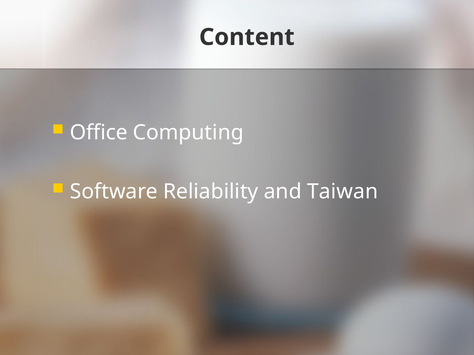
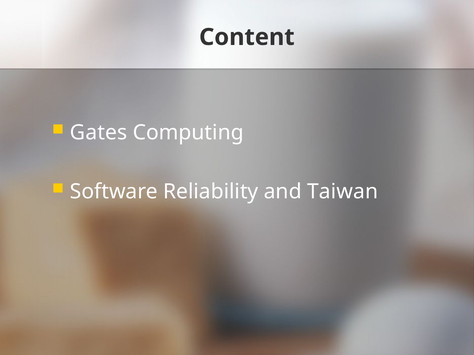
Office: Office -> Gates (99, 133)
